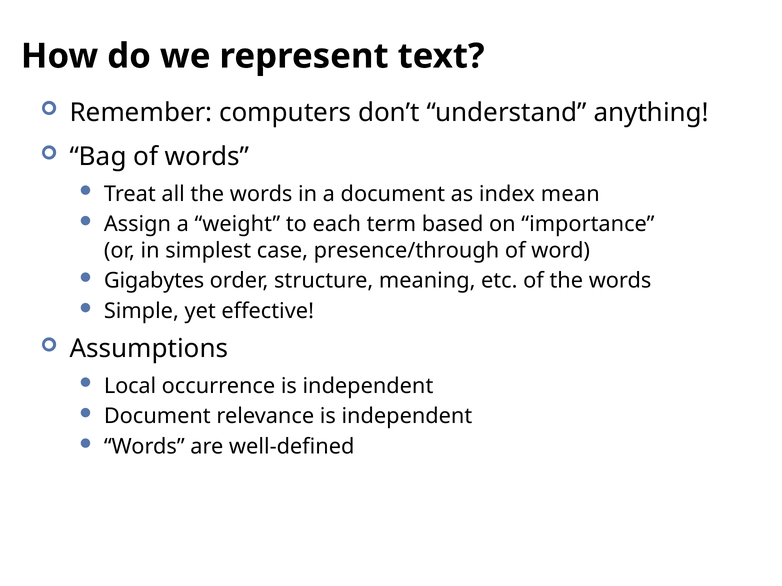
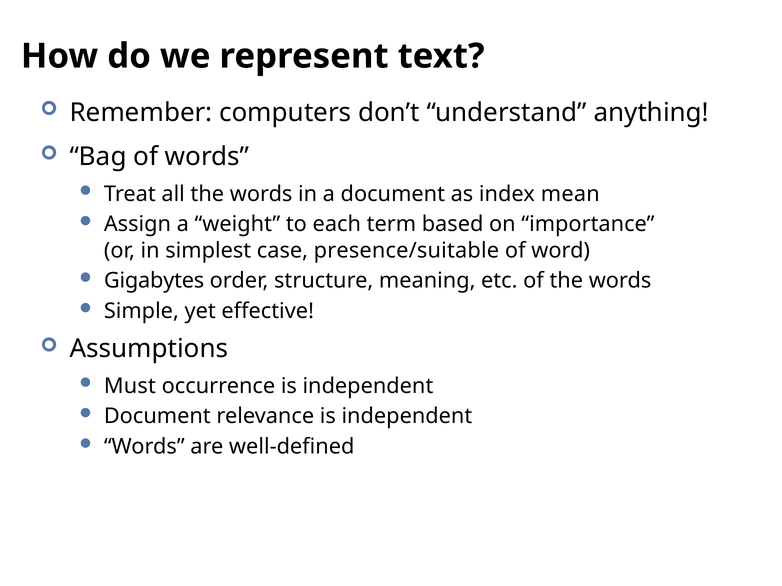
presence/through: presence/through -> presence/suitable (406, 251)
Local: Local -> Must (130, 386)
